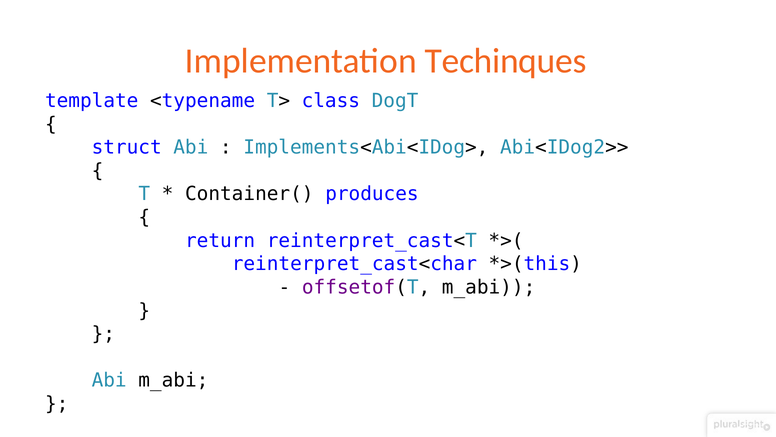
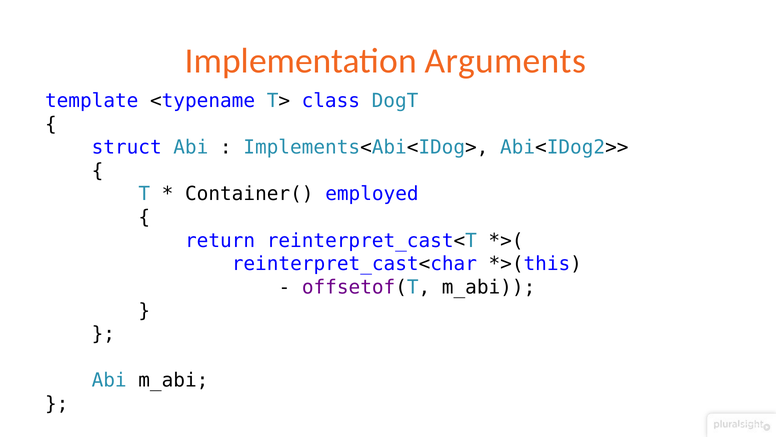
Techinques: Techinques -> Arguments (505, 61)
produces: produces -> employed (372, 194)
